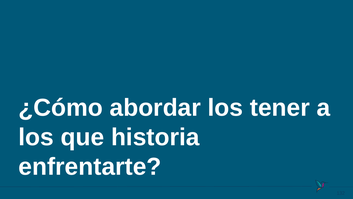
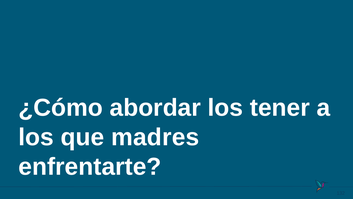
historia: historia -> madres (155, 137)
